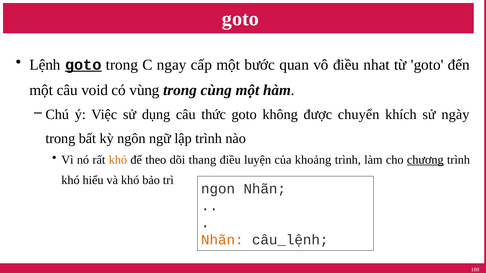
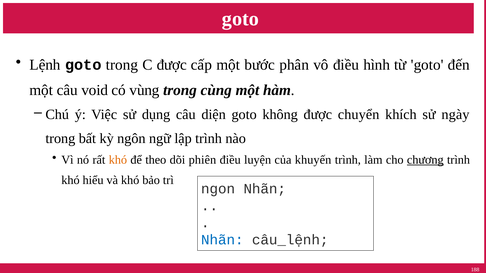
goto underline: present -> none (83, 65)
C ngay: ngay -> được (172, 65)
quan: quan -> phân (294, 65)
nhat: nhat -> hình (377, 65)
thức: thức -> diện (214, 115)
thang: thang -> phiên (202, 160)
khoảng: khoảng -> khuyến (313, 160)
Nhãn colour: orange -> blue (222, 240)
